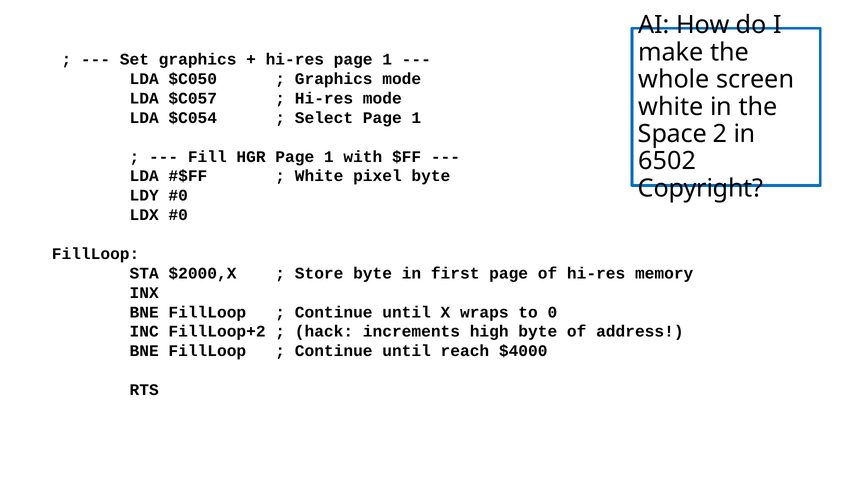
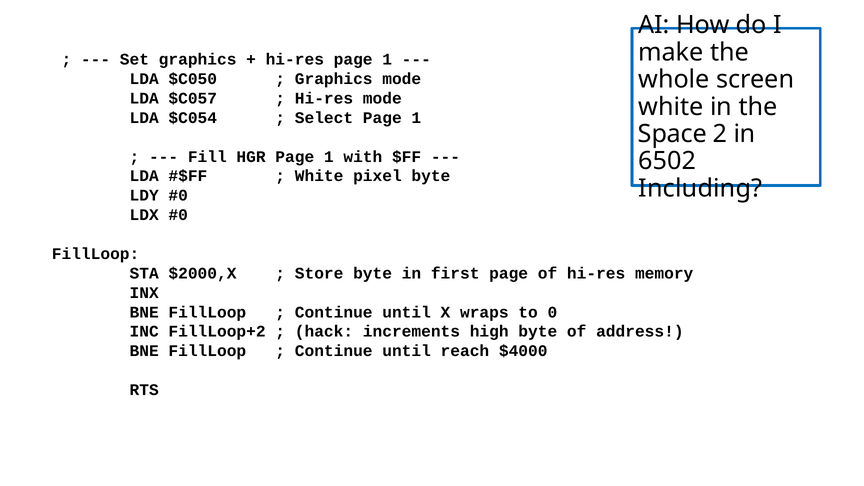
Copyright: Copyright -> Including (700, 188)
